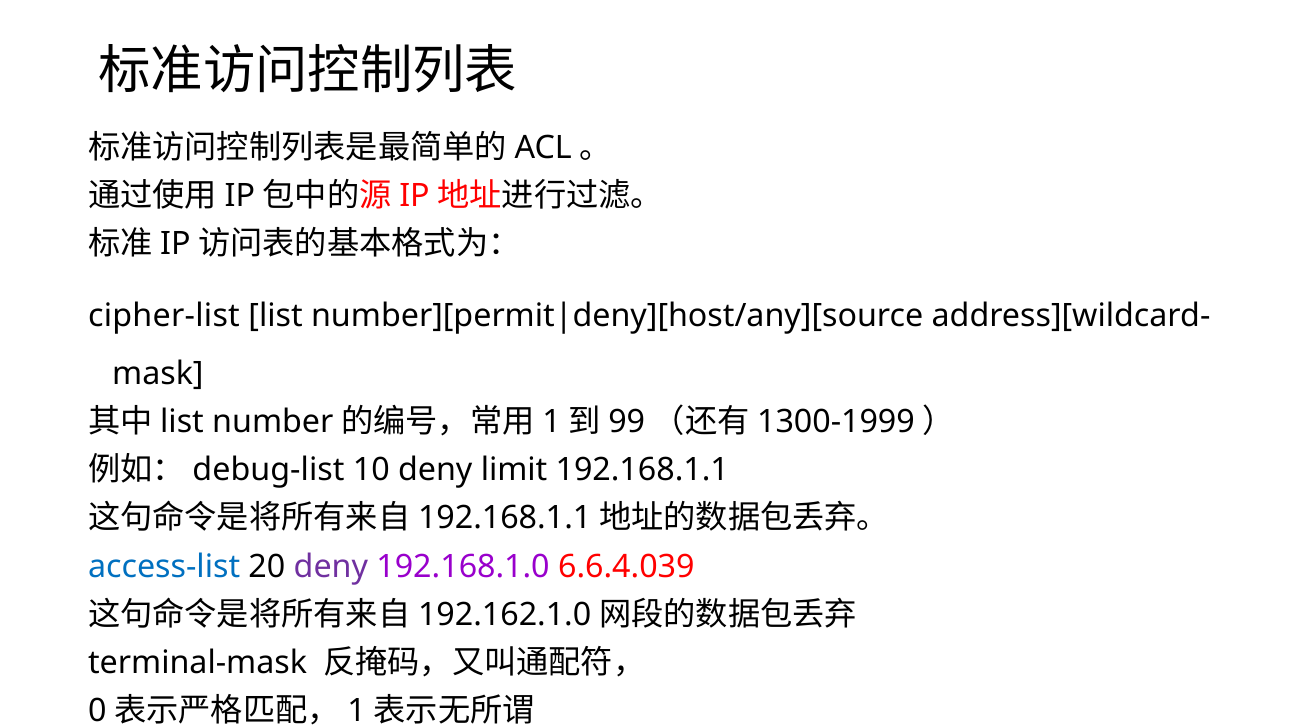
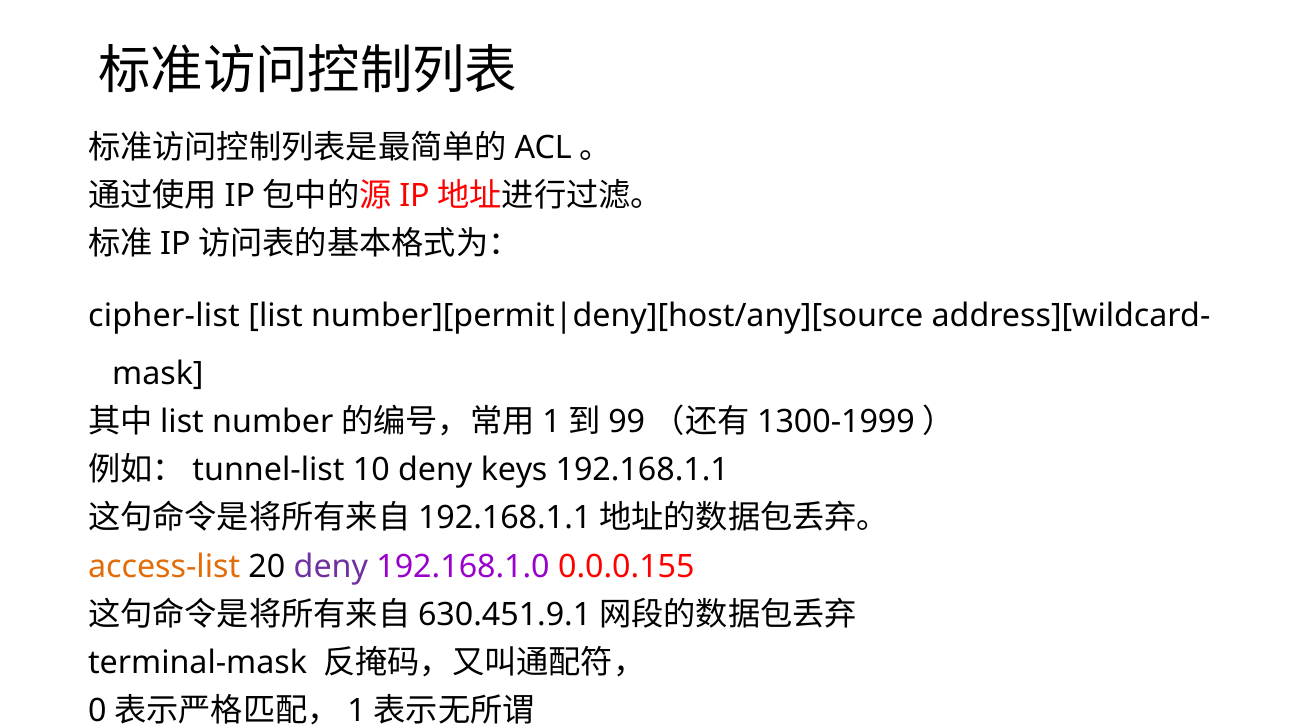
debug-list: debug-list -> tunnel-list (269, 470)
limit: limit -> keys (514, 470)
access-list colour: blue -> orange (164, 567)
6.6.4.039: 6.6.4.039 -> 0.0.0.155 (626, 567)
192.162.1.0: 192.162.1.0 -> 630.451.9.1 (505, 615)
